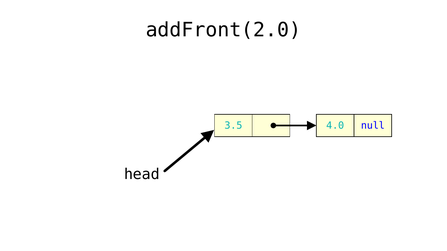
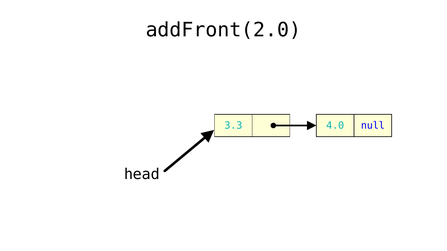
3.5: 3.5 -> 3.3 (233, 126)
